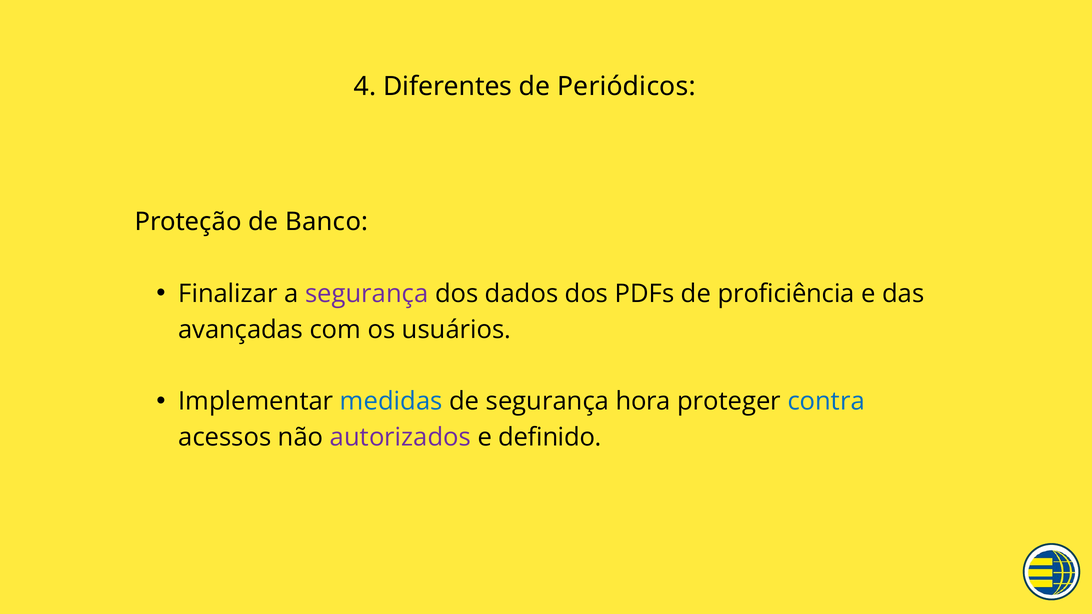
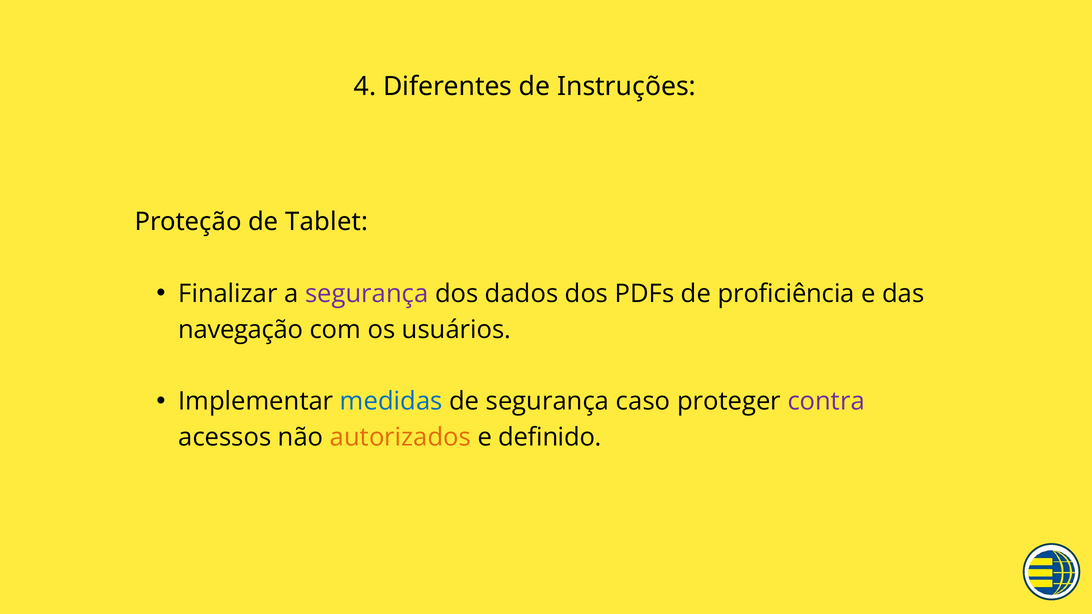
Periódicos: Periódicos -> Instruções (627, 87)
Banco: Banco -> Tablet (327, 222)
avançadas: avançadas -> navegação (241, 330)
hora: hora -> caso (643, 402)
contra colour: blue -> purple (826, 402)
autorizados colour: purple -> orange (400, 438)
